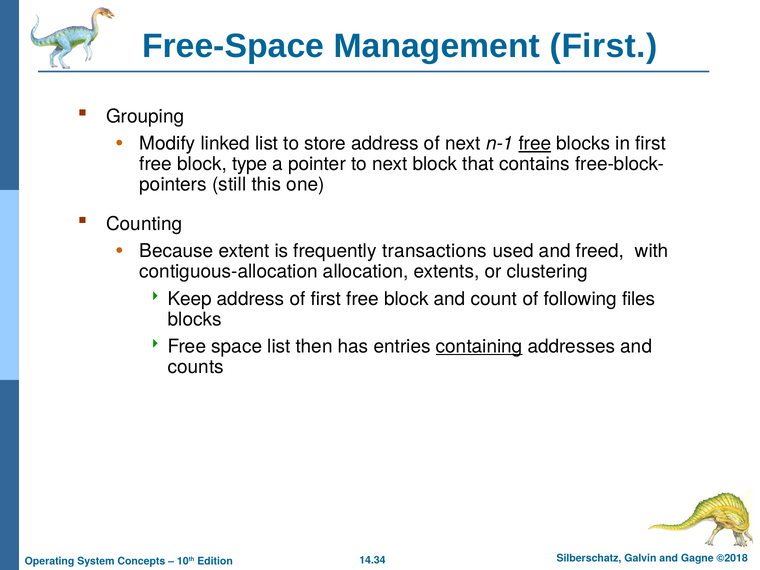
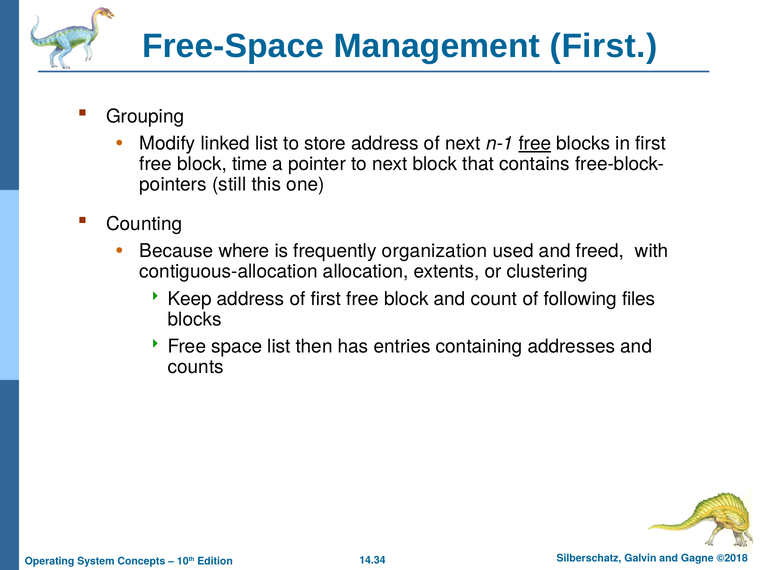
type: type -> time (250, 164)
extent: extent -> where (244, 251)
transactions: transactions -> organization (435, 251)
containing underline: present -> none (479, 346)
